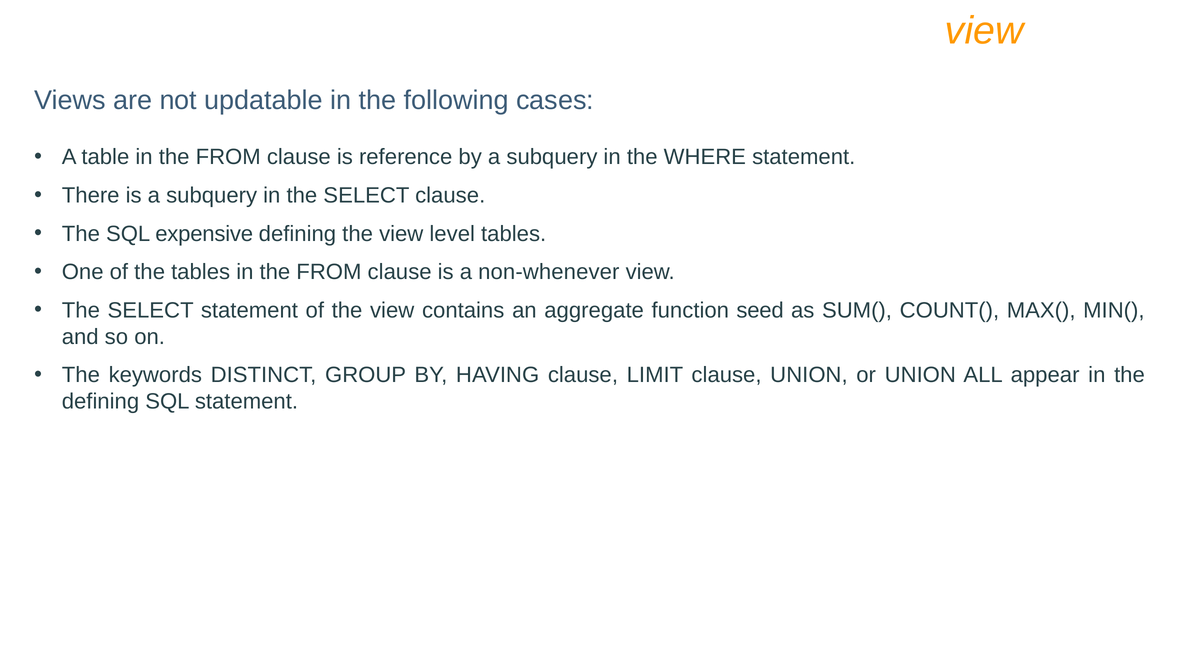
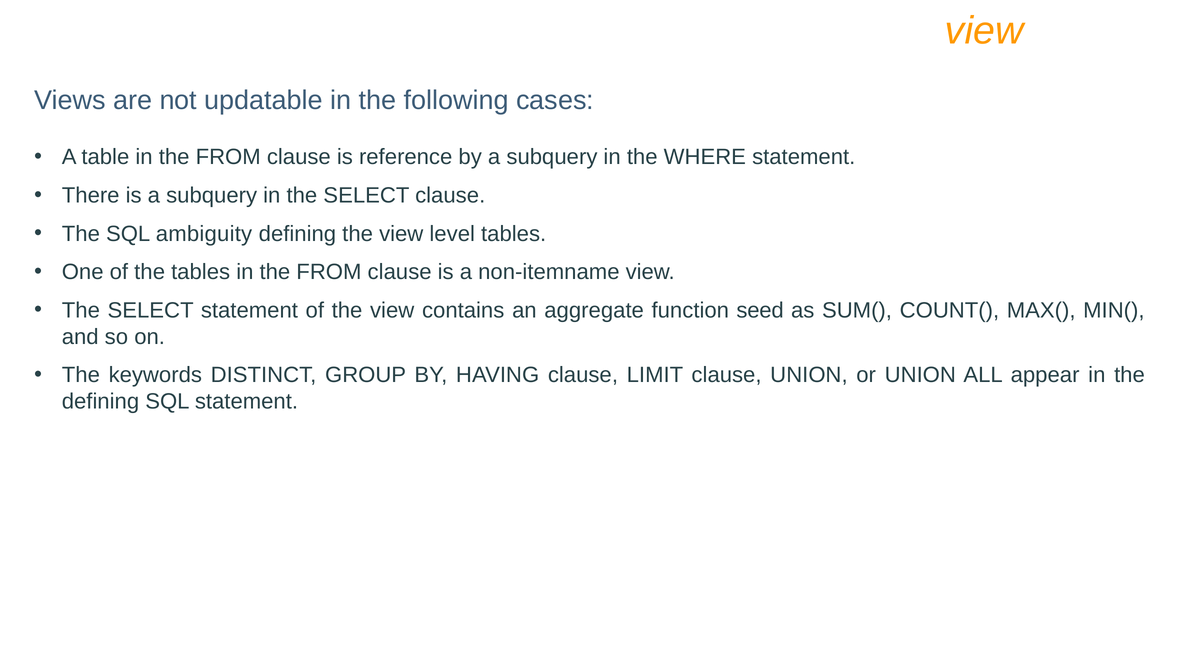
expensive: expensive -> ambiguity (204, 234)
non-whenever: non-whenever -> non-itemname (549, 272)
